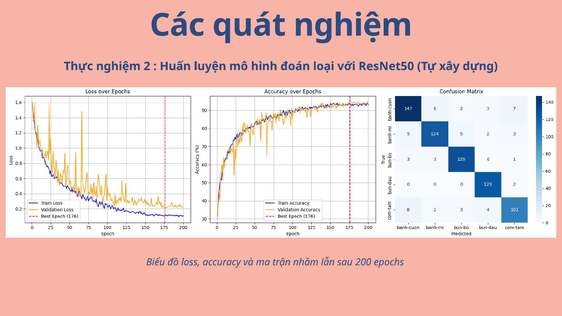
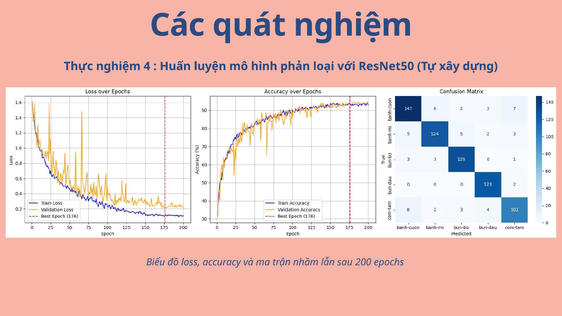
2: 2 -> 4 (147, 66)
đoán: đoán -> phản (295, 66)
